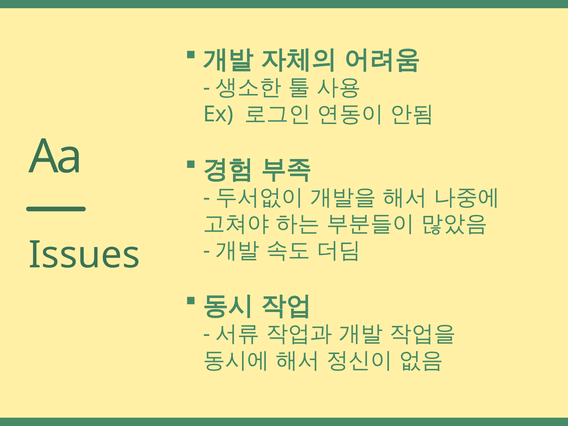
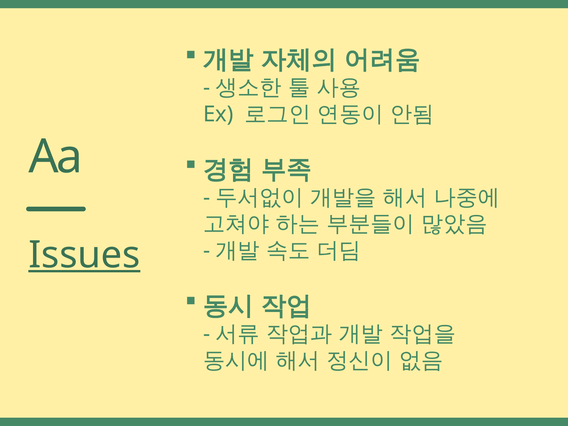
Issues underline: none -> present (84, 255)
